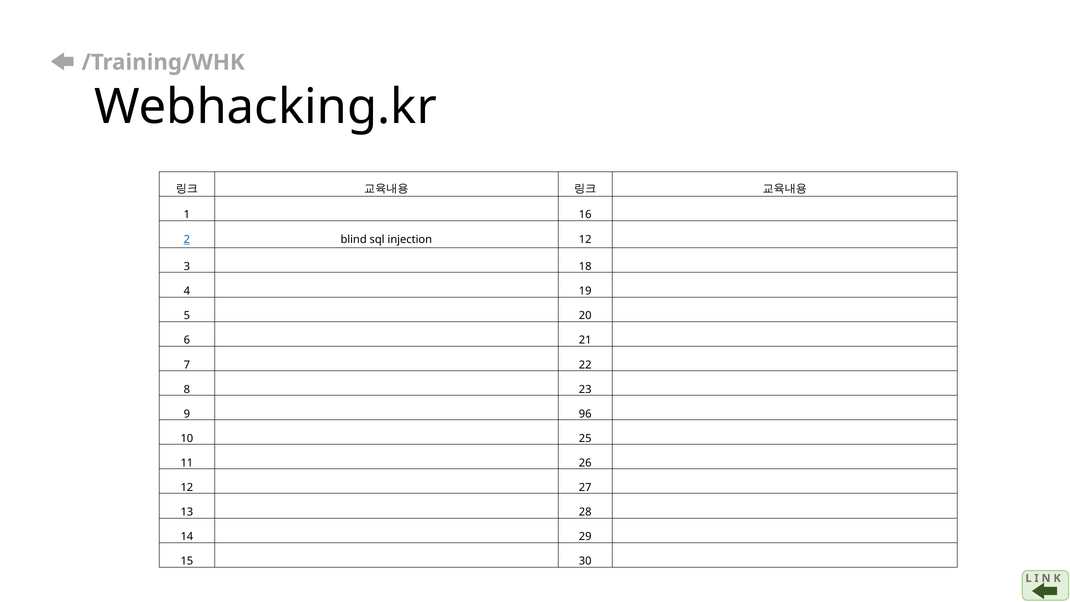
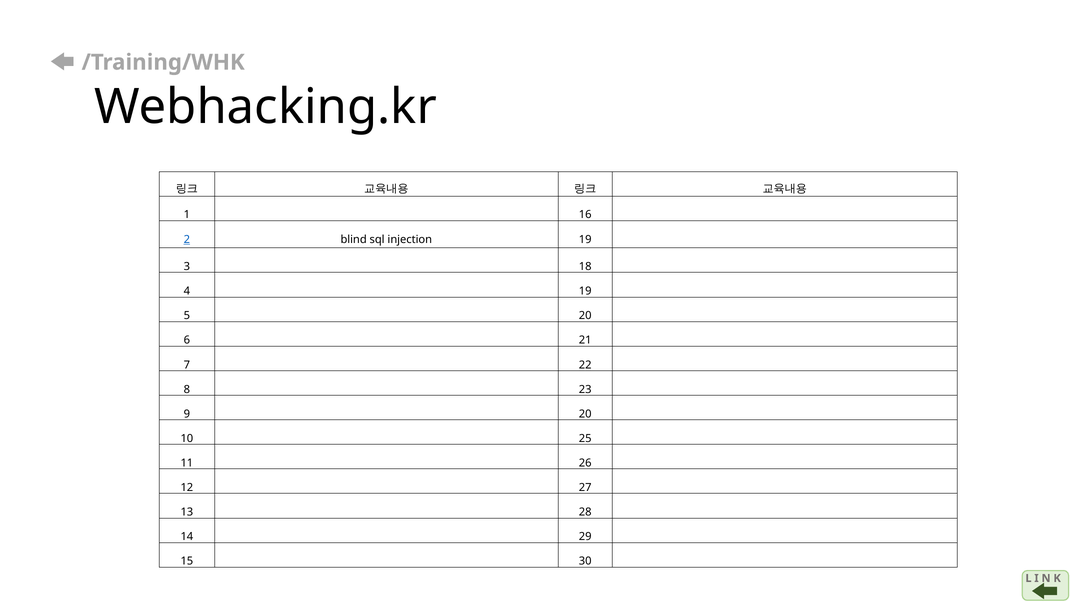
injection 12: 12 -> 19 (585, 239)
9 96: 96 -> 20 (585, 414)
